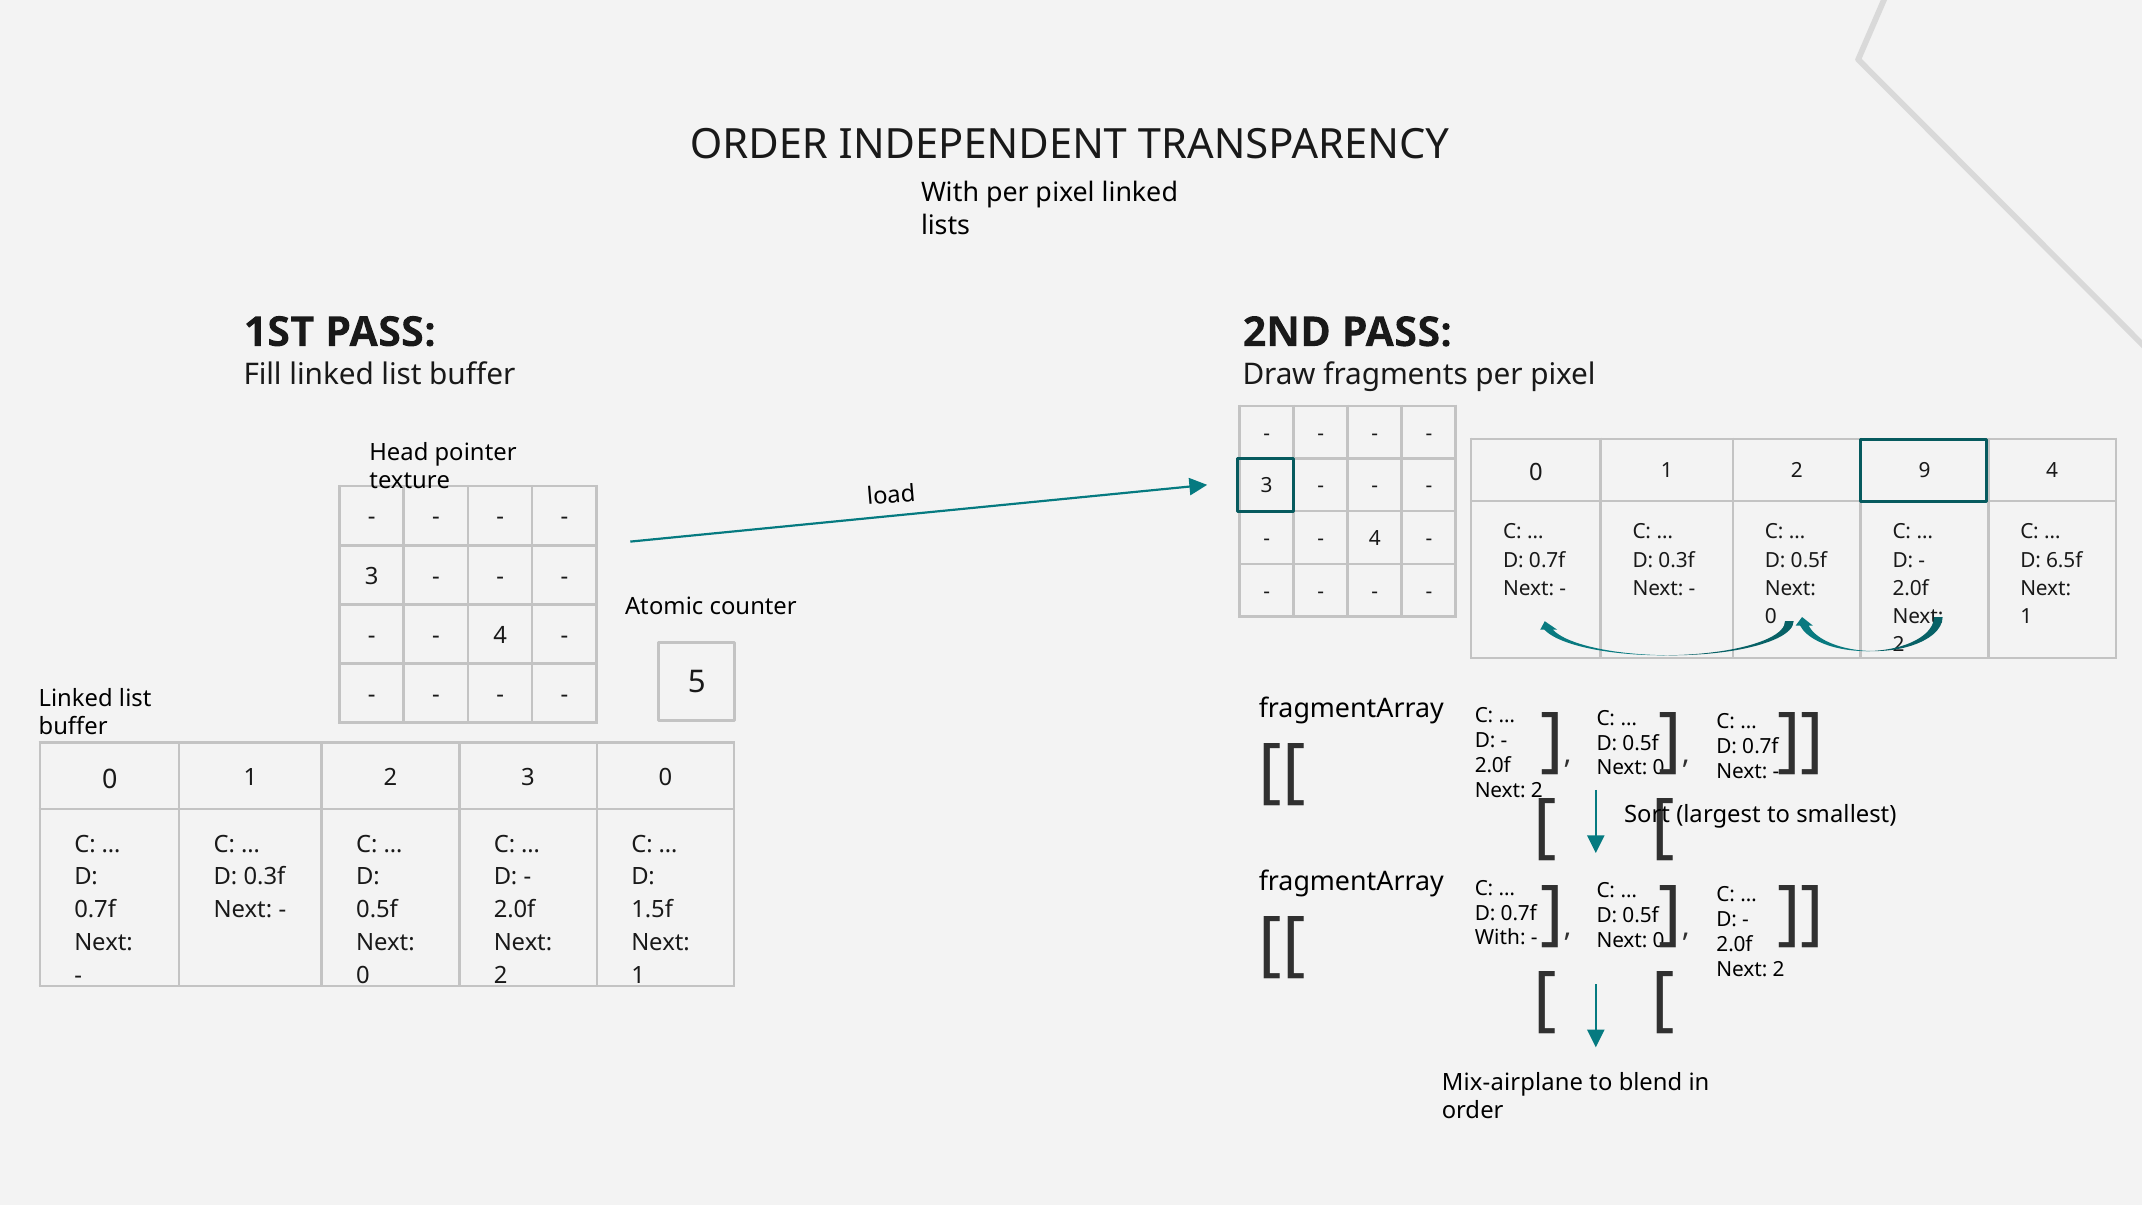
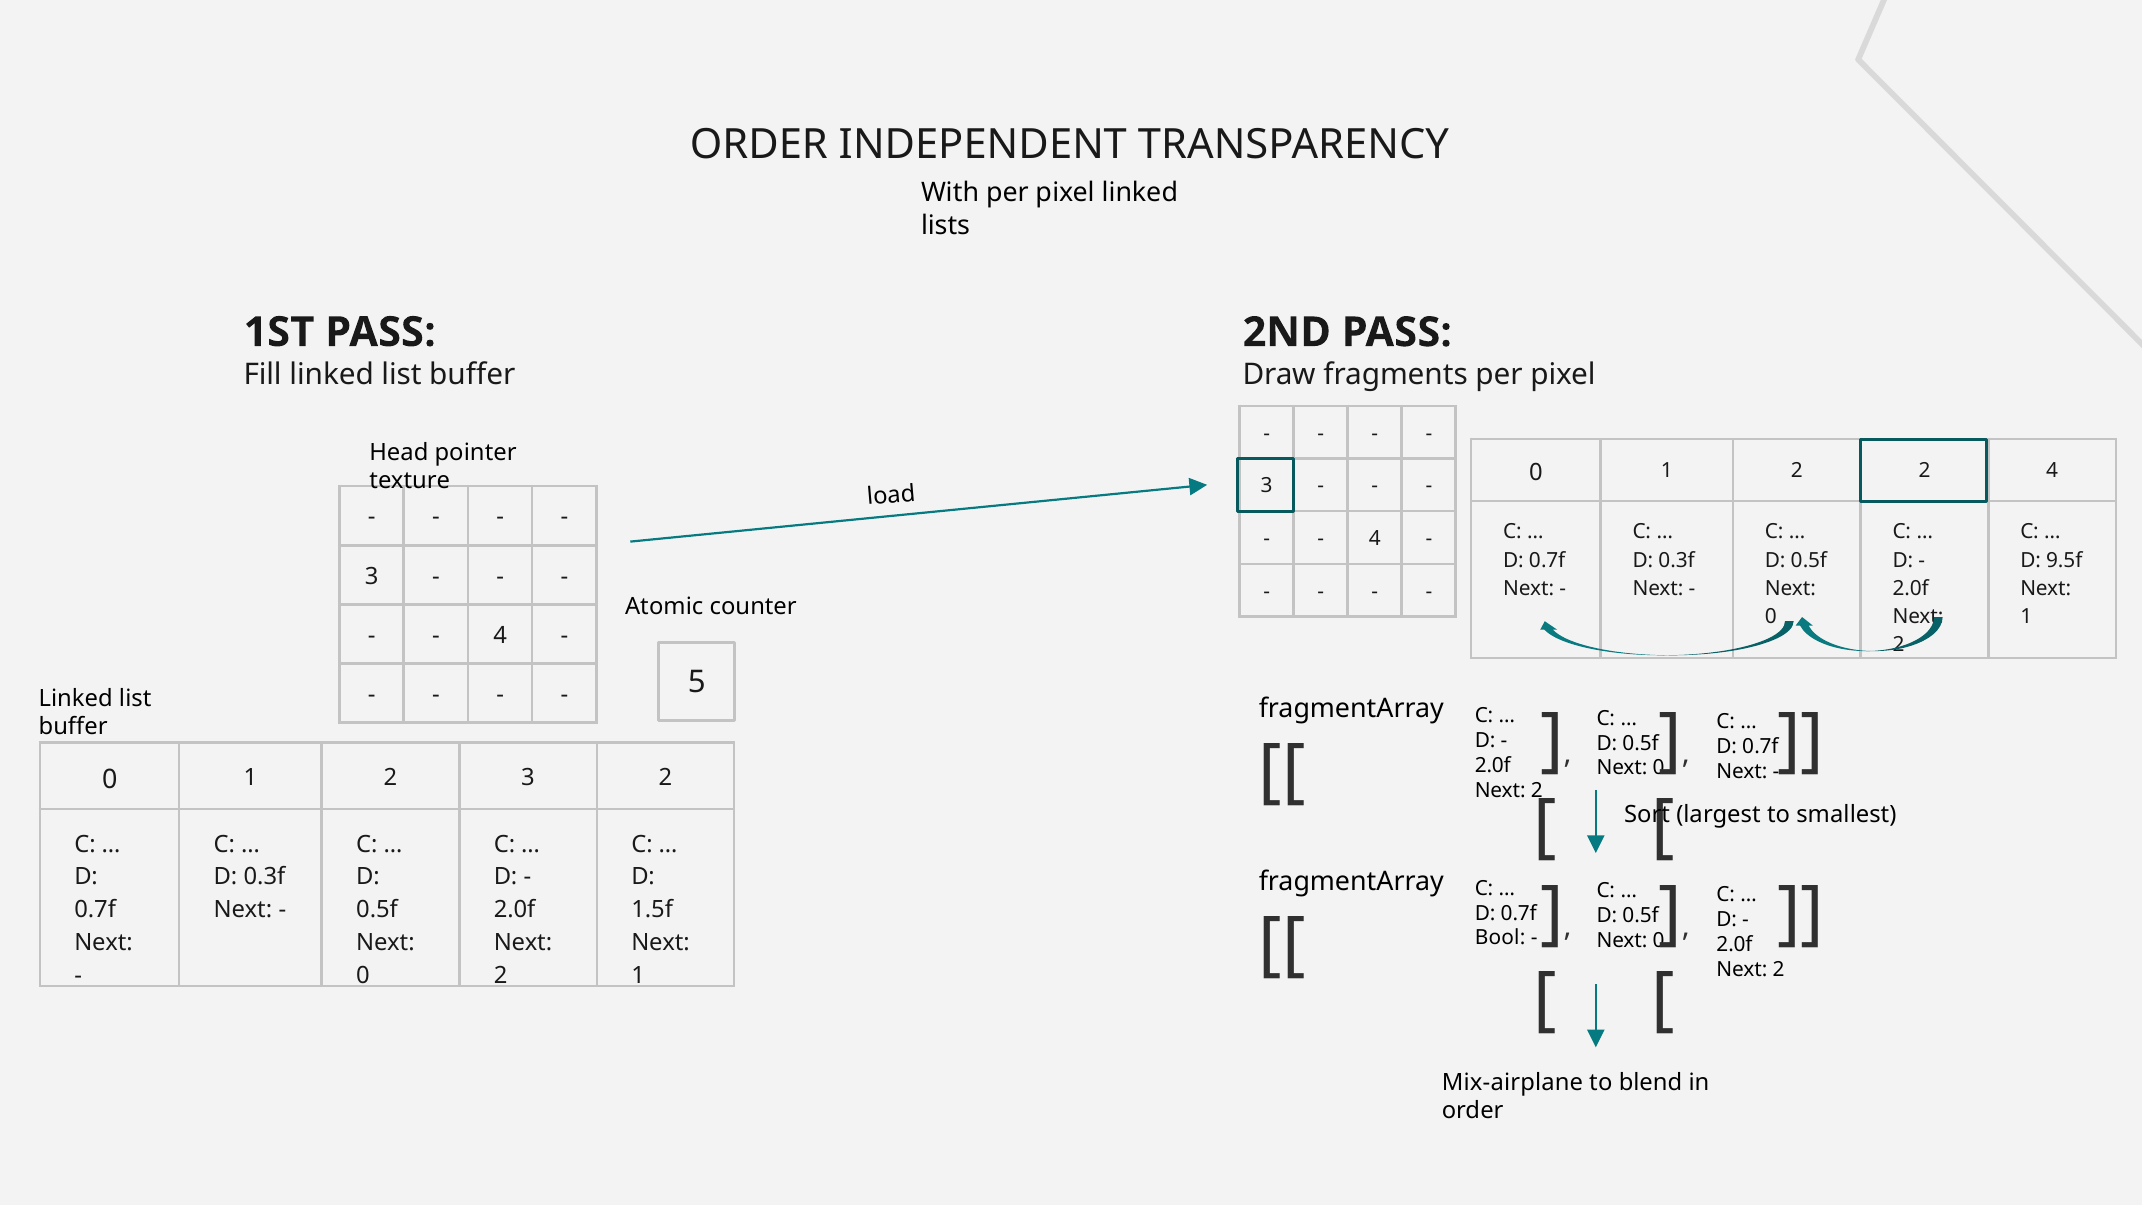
2 9: 9 -> 2 (1924, 470)
6.5f: 6.5f -> 9.5f (2064, 560)
3 0: 0 -> 2 (666, 777)
With: With -> Bool (1500, 938)
